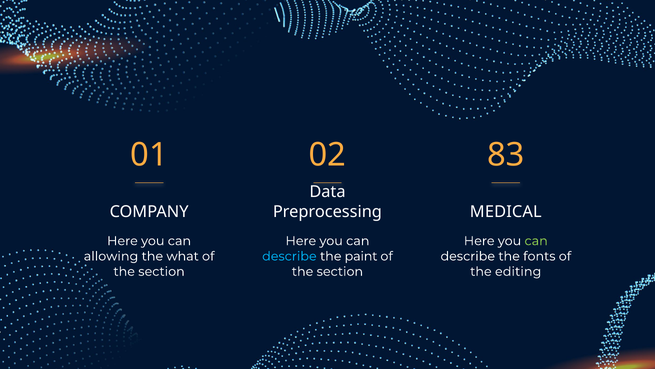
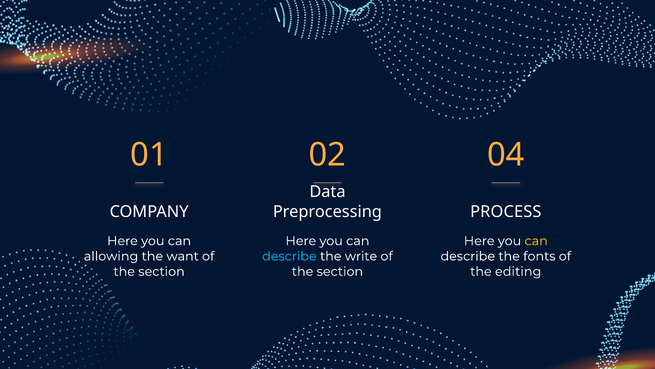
83: 83 -> 04 (506, 155)
MEDICAL: MEDICAL -> PROCESS (506, 211)
can colour: light green -> yellow (536, 241)
what: what -> want (183, 256)
paint: paint -> write (361, 256)
